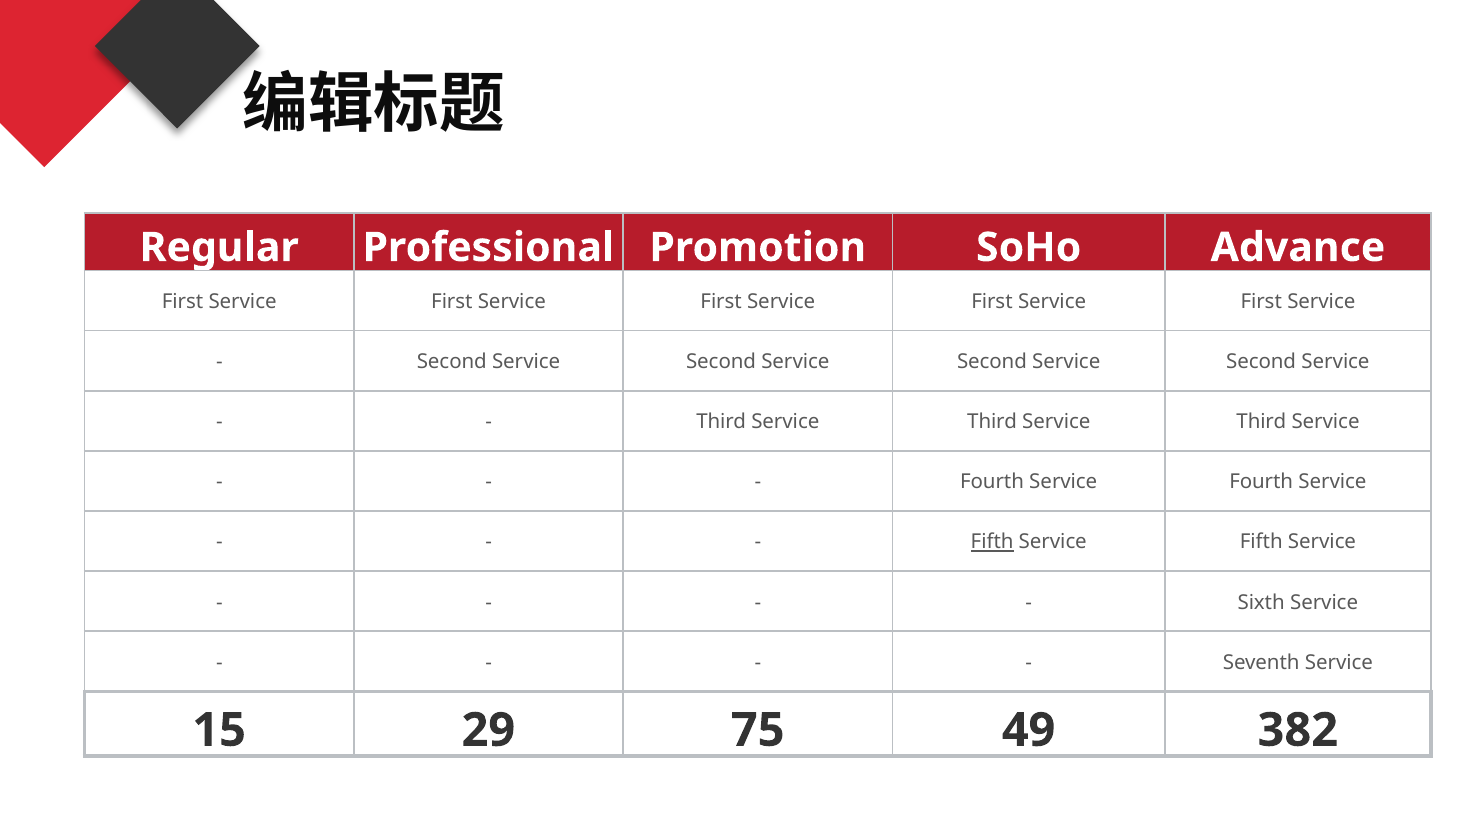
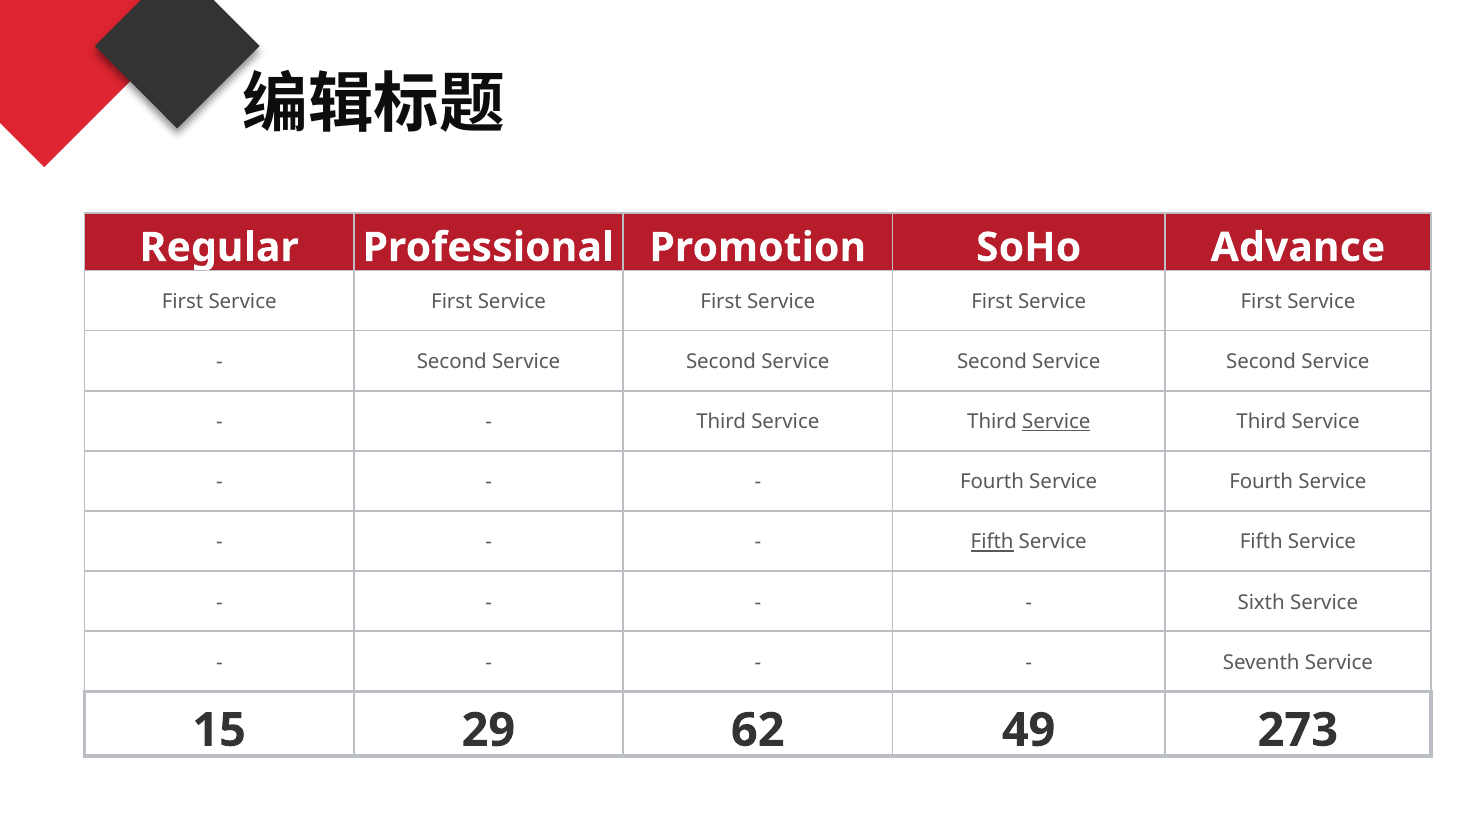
Service underline: none -> present (1056, 422)
75: 75 -> 62 (758, 730)
382: 382 -> 273 (1298, 730)
